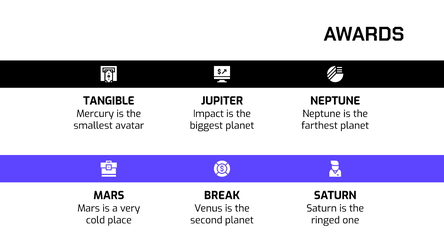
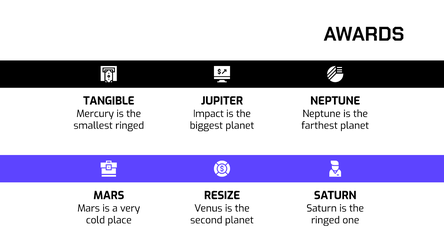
smallest avatar: avatar -> ringed (130, 125)
BREAK: BREAK -> RESIZE (222, 195)
